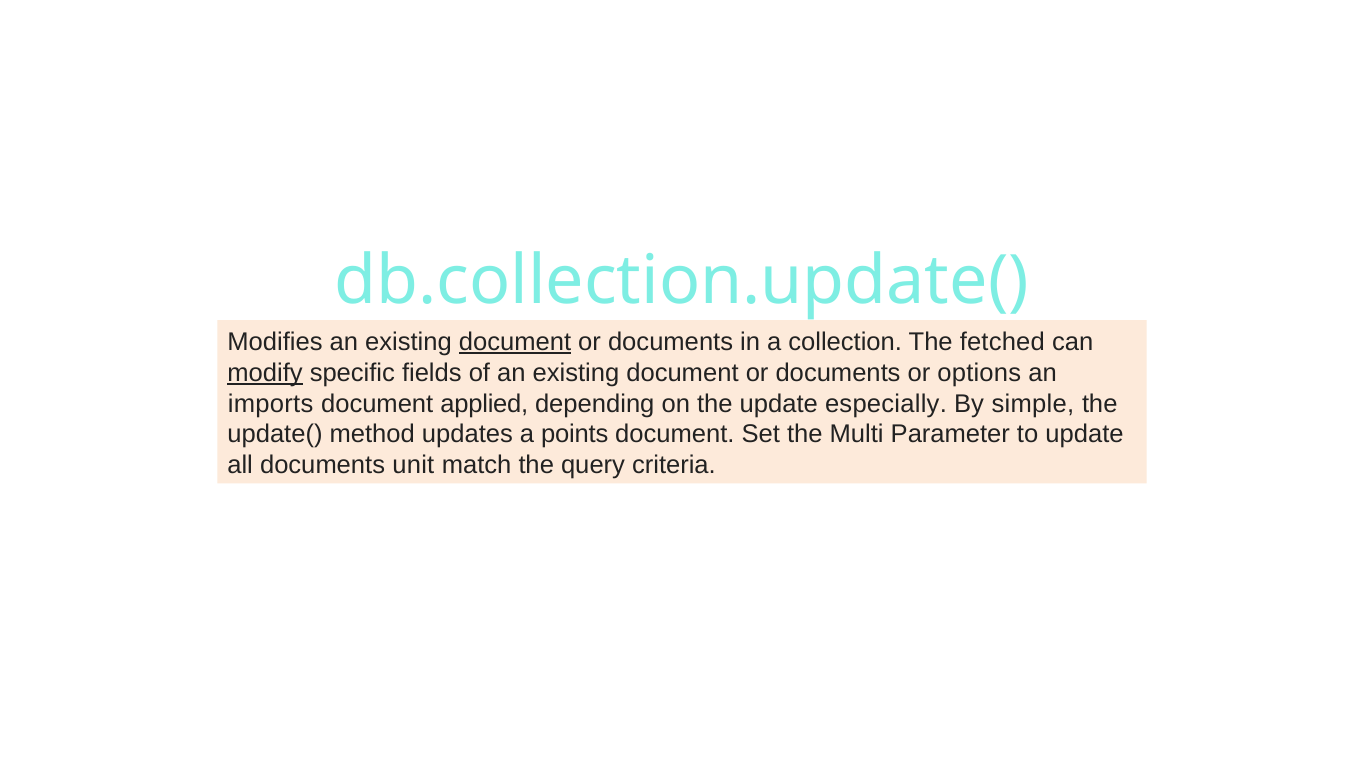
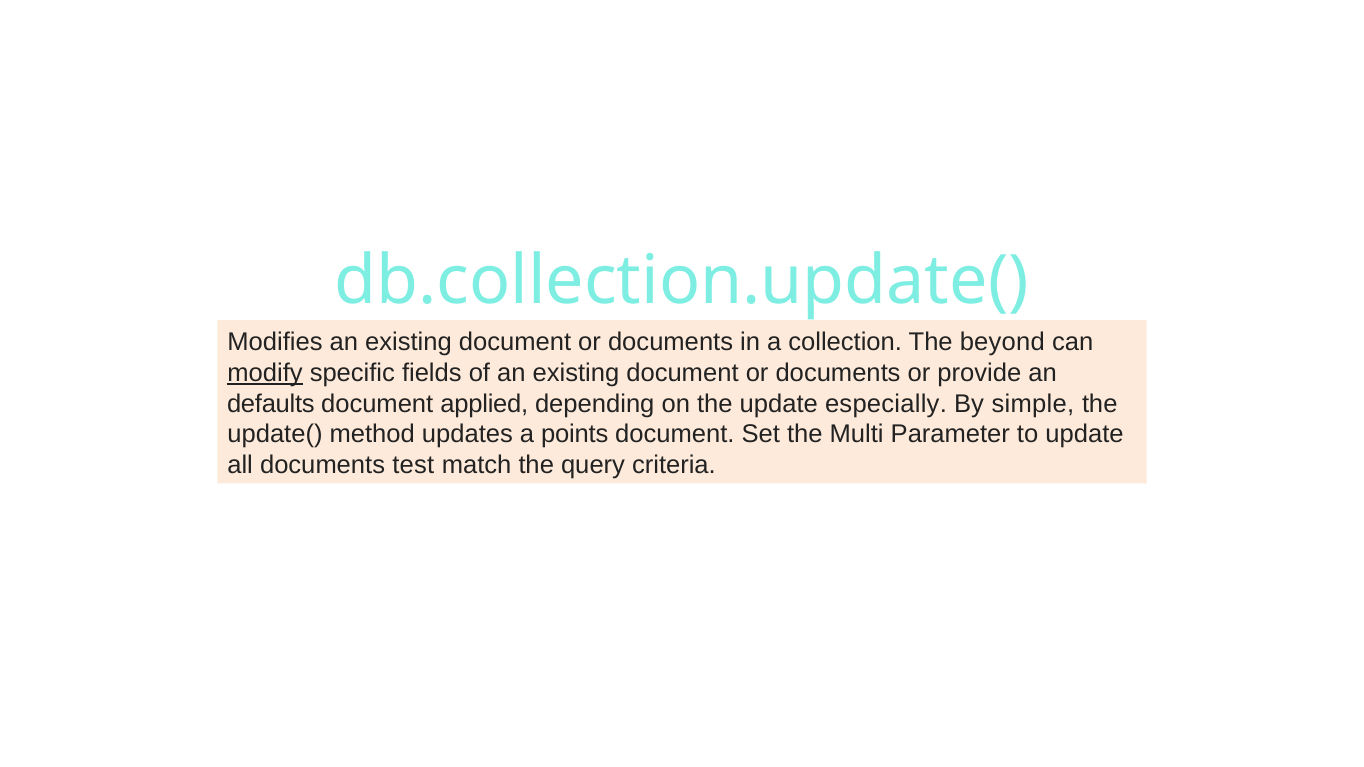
document underline: present -> none (515, 342)
fetched: fetched -> beyond (1002, 342)
options: options -> provide (979, 373)
imports: imports -> defaults (271, 404)
unit: unit -> test (413, 465)
